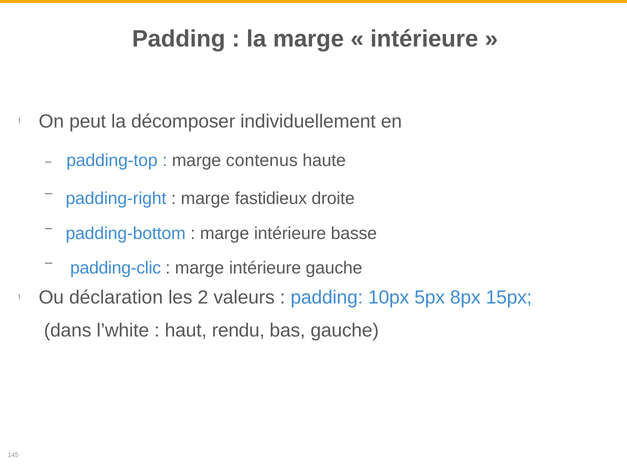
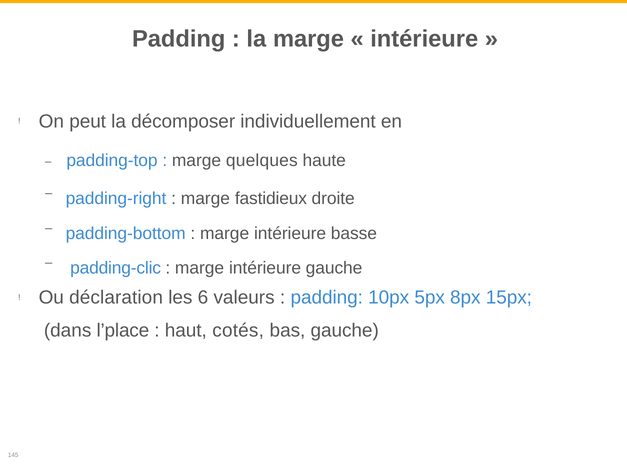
contenus: contenus -> quelques (262, 161)
2: 2 -> 6 (203, 298)
l’white: l’white -> l’place (123, 331)
rendu: rendu -> cotés (238, 331)
